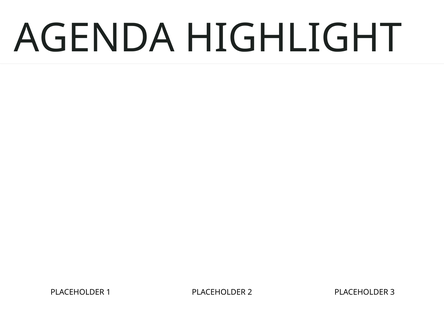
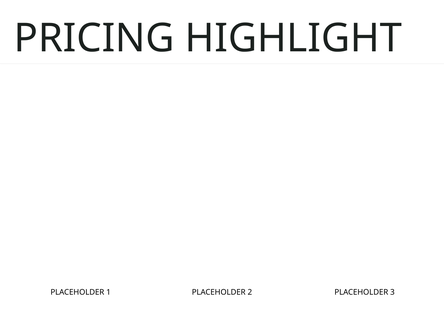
AGENDA: AGENDA -> PRICING (94, 38)
